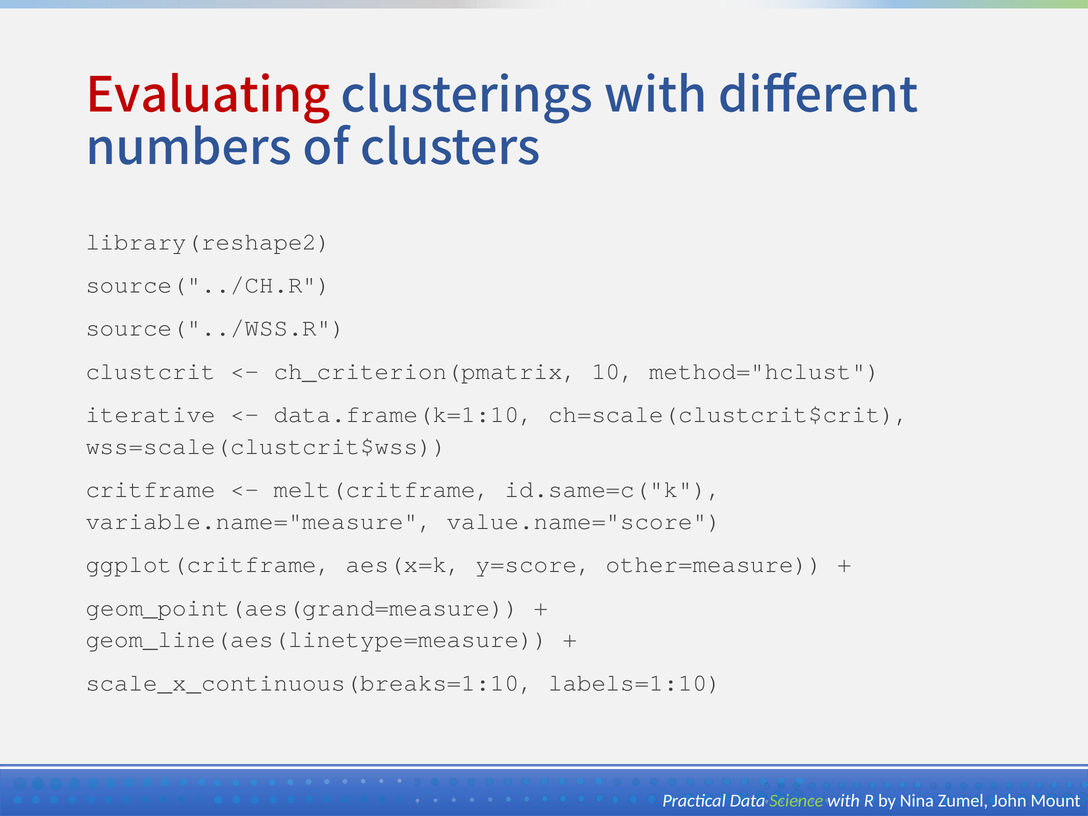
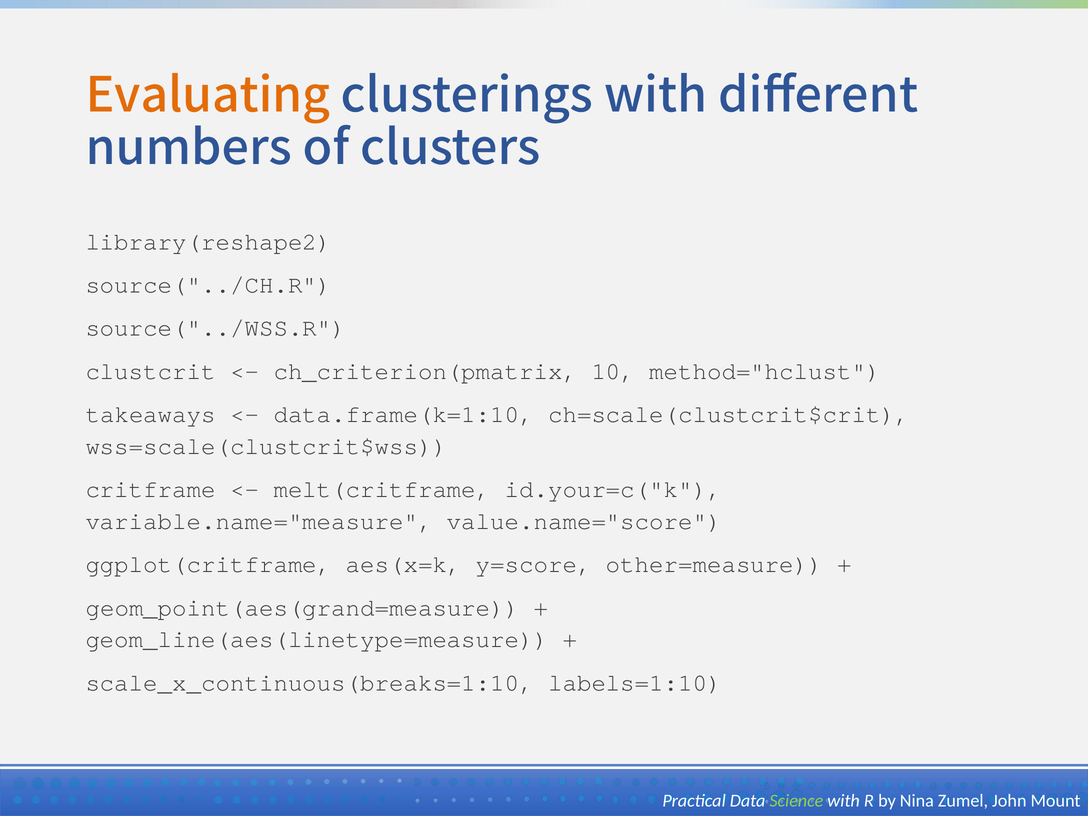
Evaluating colour: red -> orange (208, 96)
iterative: iterative -> takeaways (151, 414)
id.same=c("k: id.same=c("k -> id.your=c("k (613, 489)
